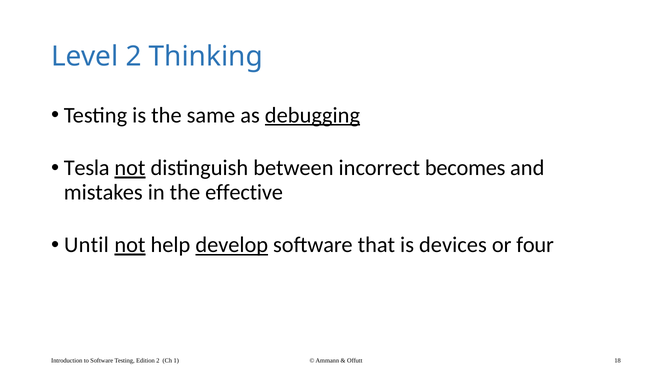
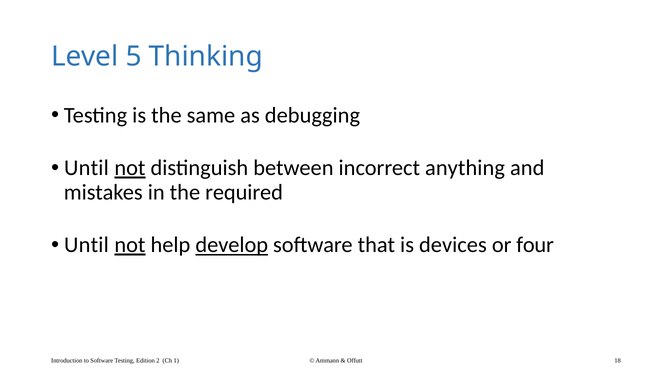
Level 2: 2 -> 5 (134, 56)
debugging underline: present -> none (312, 115)
Tesla: Tesla -> Until (86, 168)
becomes: becomes -> anything (465, 168)
effective: effective -> required (244, 192)
